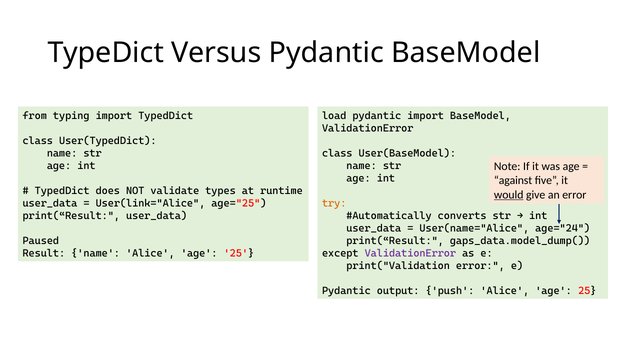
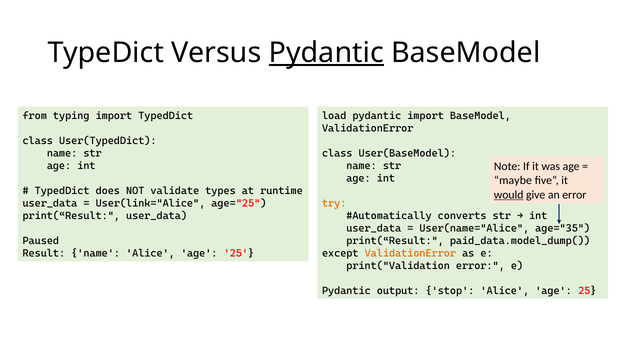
Pydantic underline: none -> present (326, 53)
against: against -> maybe (513, 181)
age="24: age="24 -> age="35 (563, 229)
gaps_data.model_dump(: gaps_data.model_dump( -> paid_data.model_dump( (520, 241)
ValidationError colour: purple -> orange (410, 254)
push: push -> stop (450, 291)
